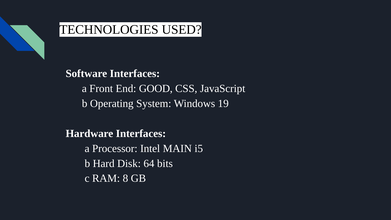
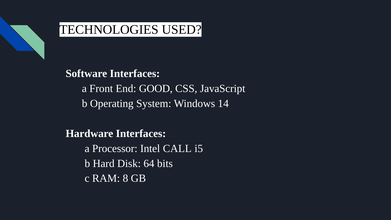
19: 19 -> 14 (223, 103)
MAIN: MAIN -> CALL (177, 148)
